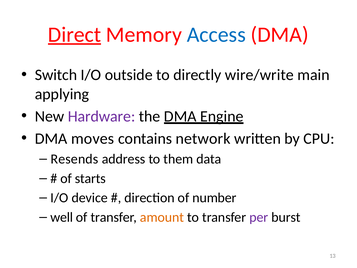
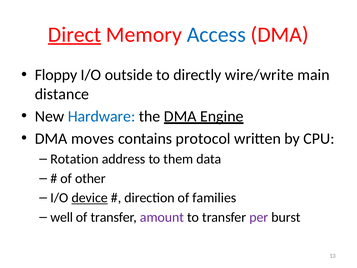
Switch: Switch -> Floppy (56, 75)
applying: applying -> distance (62, 94)
Hardware colour: purple -> blue (102, 116)
network: network -> protocol (203, 138)
Resends: Resends -> Rotation (75, 159)
starts: starts -> other (90, 178)
device underline: none -> present (90, 198)
number: number -> families (214, 198)
amount colour: orange -> purple (162, 217)
